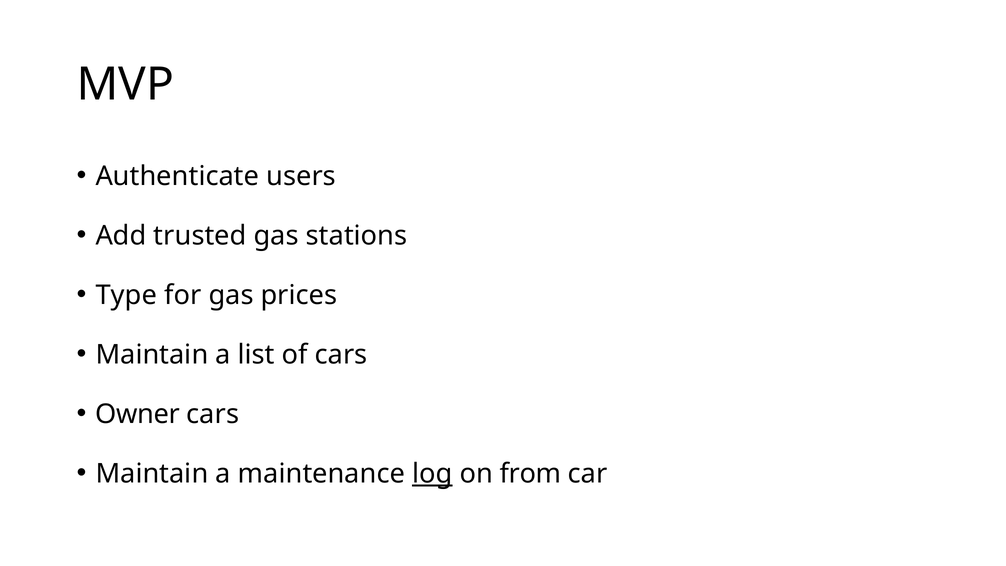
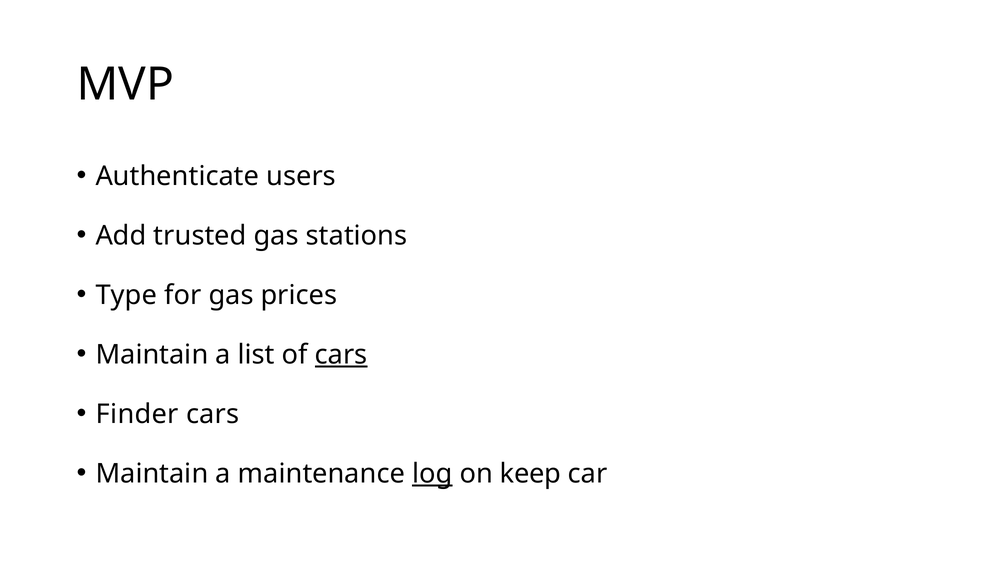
cars underline: none -> present (341, 355)
Owner: Owner -> Finder (137, 414)
from: from -> keep (530, 474)
